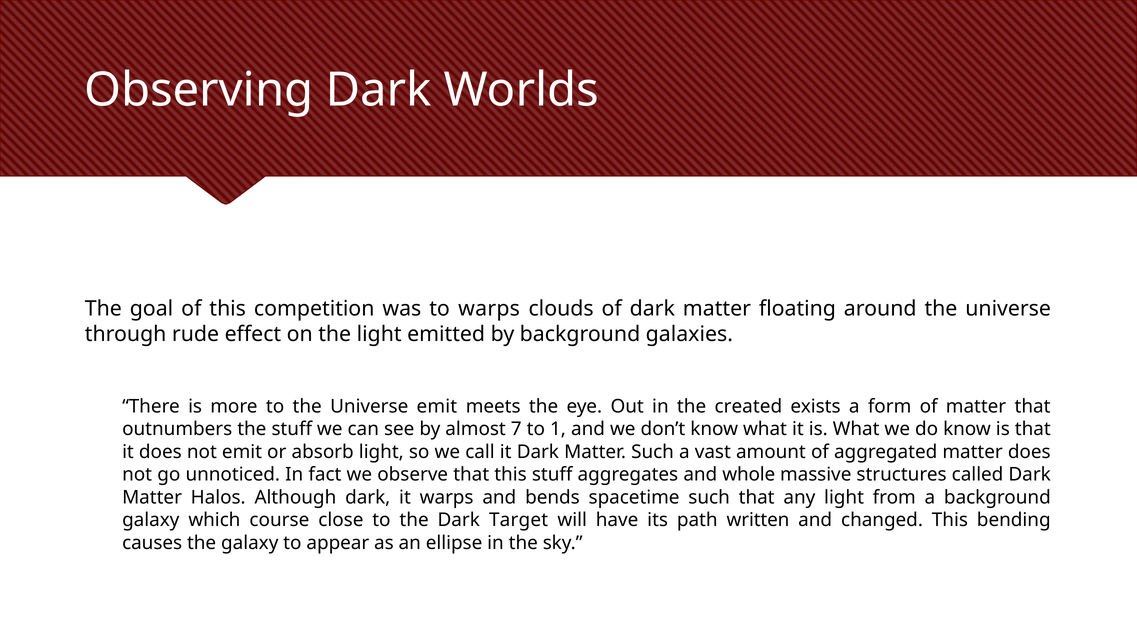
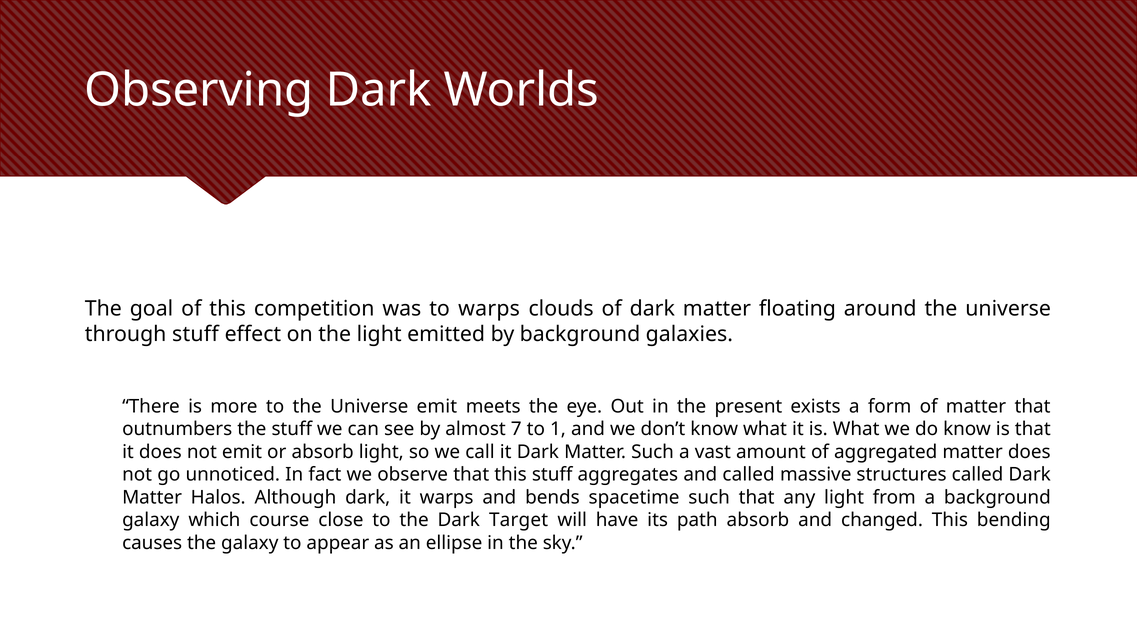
through rude: rude -> stuff (195, 334)
created: created -> present (748, 406)
and whole: whole -> called (749, 474)
path written: written -> absorb (758, 520)
